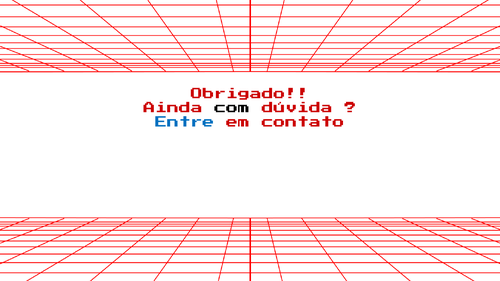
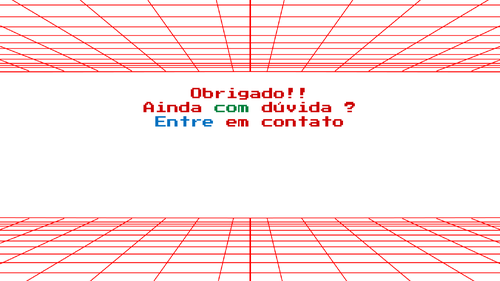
com colour: black -> green (232, 110)
